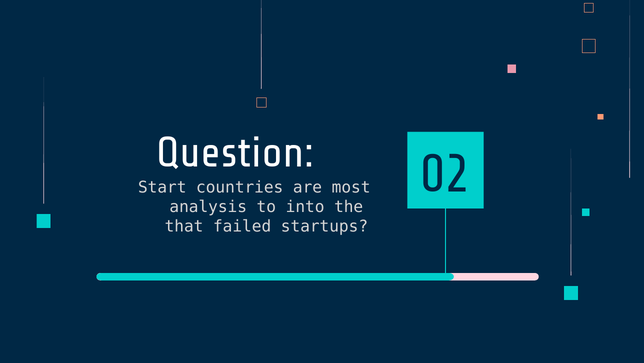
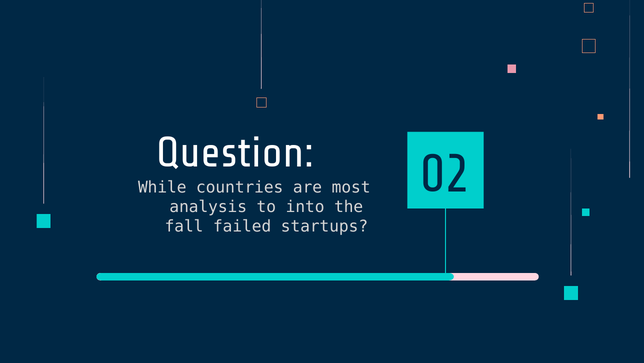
Start: Start -> While (162, 187)
that: that -> fall (184, 226)
